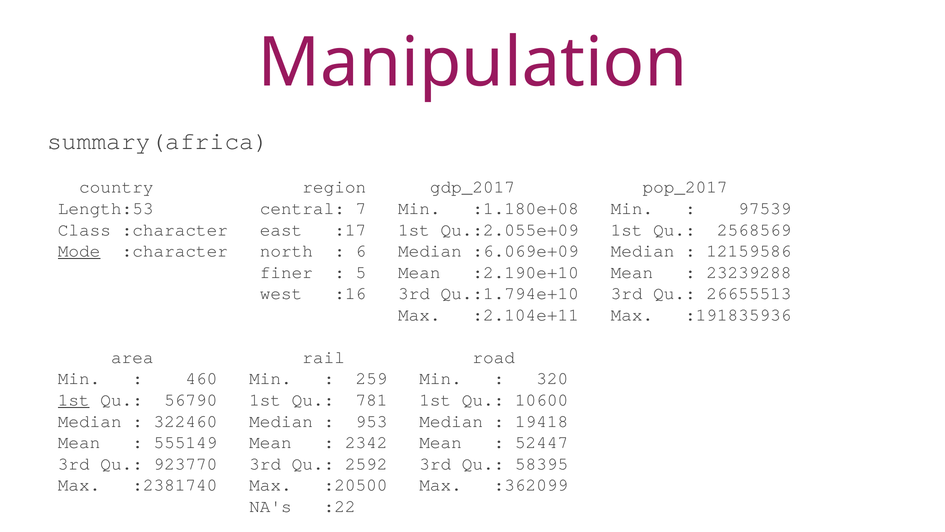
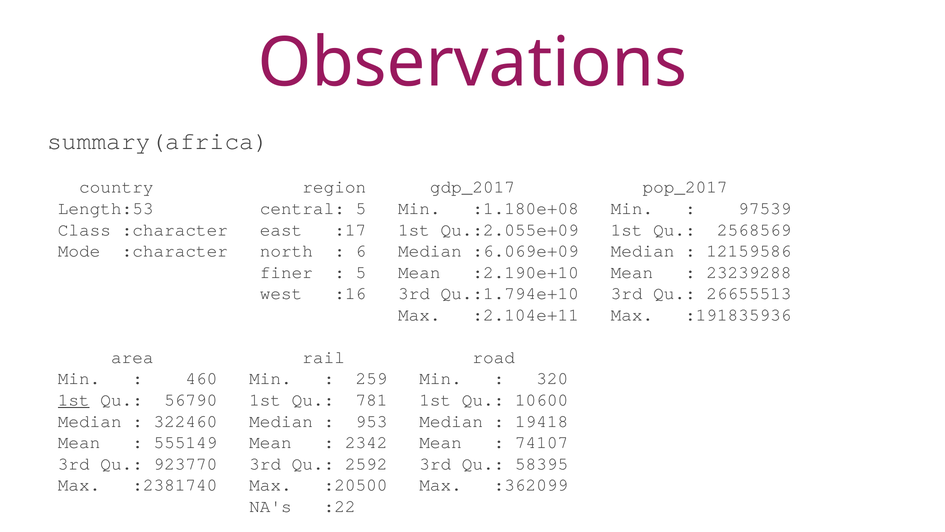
Manipulation: Manipulation -> Observations (472, 63)
central 7: 7 -> 5 (361, 208)
Mode underline: present -> none (79, 251)
52447: 52447 -> 74107 (542, 442)
